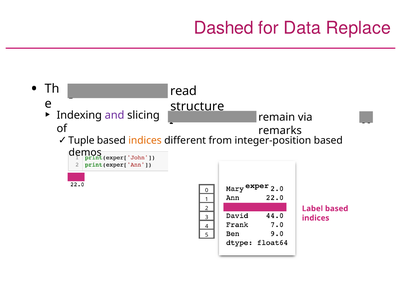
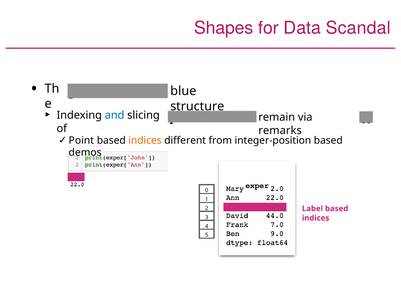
Dashed: Dashed -> Shapes (224, 28)
Replace: Replace -> Scandal (358, 28)
read: read -> blue (183, 91)
and colour: purple -> blue (115, 115)
Tuple: Tuple -> Point (81, 140)
